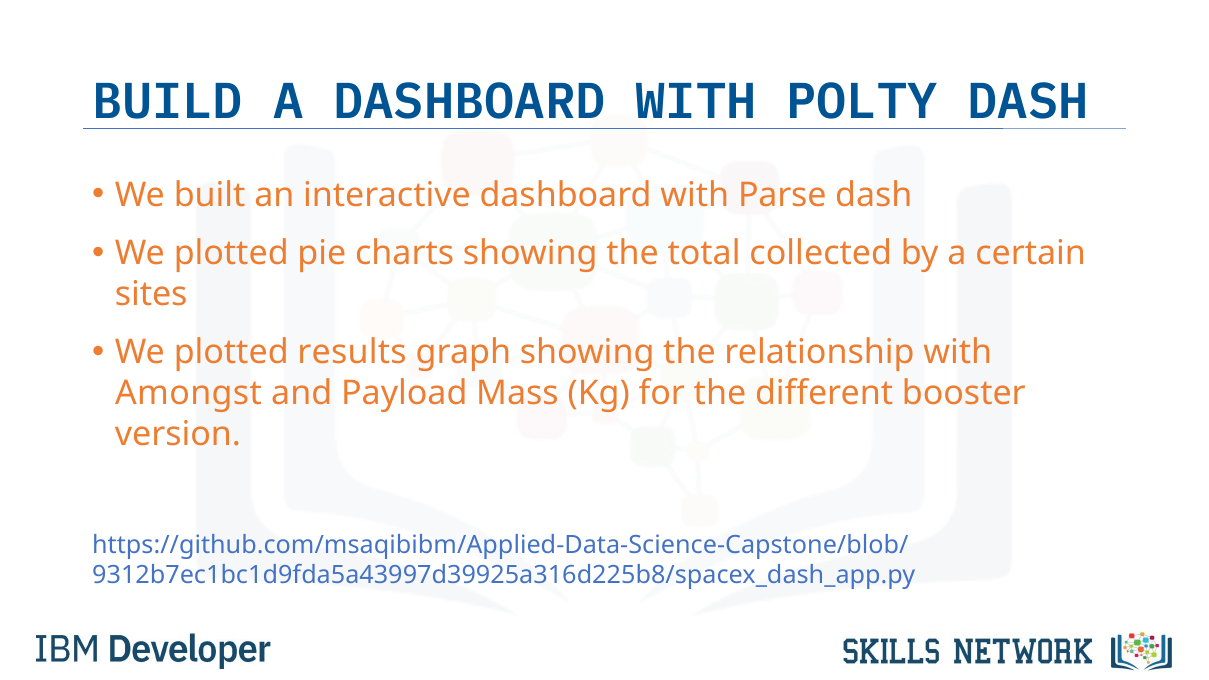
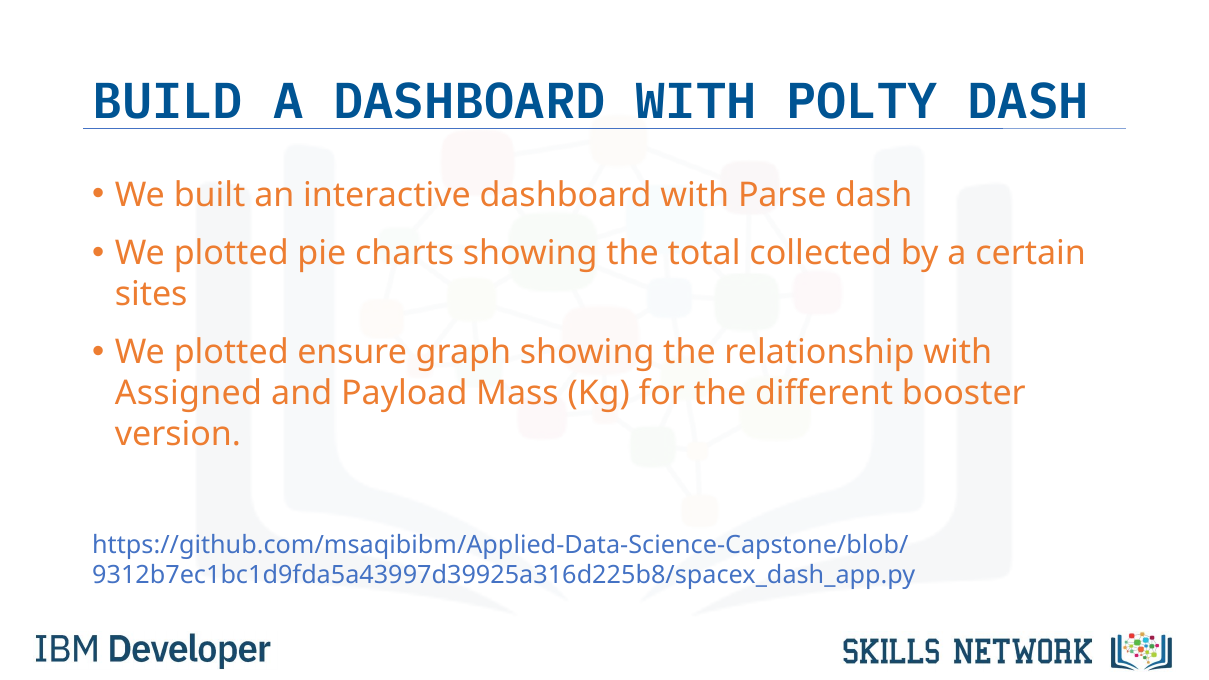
results: results -> ensure (352, 353)
Amongst: Amongst -> Assigned (188, 394)
